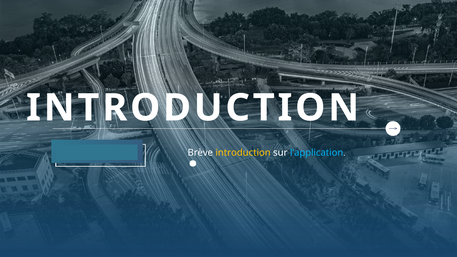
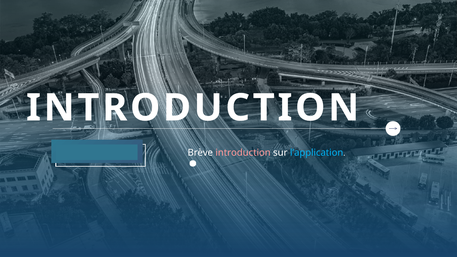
introduction colour: yellow -> pink (243, 153)
